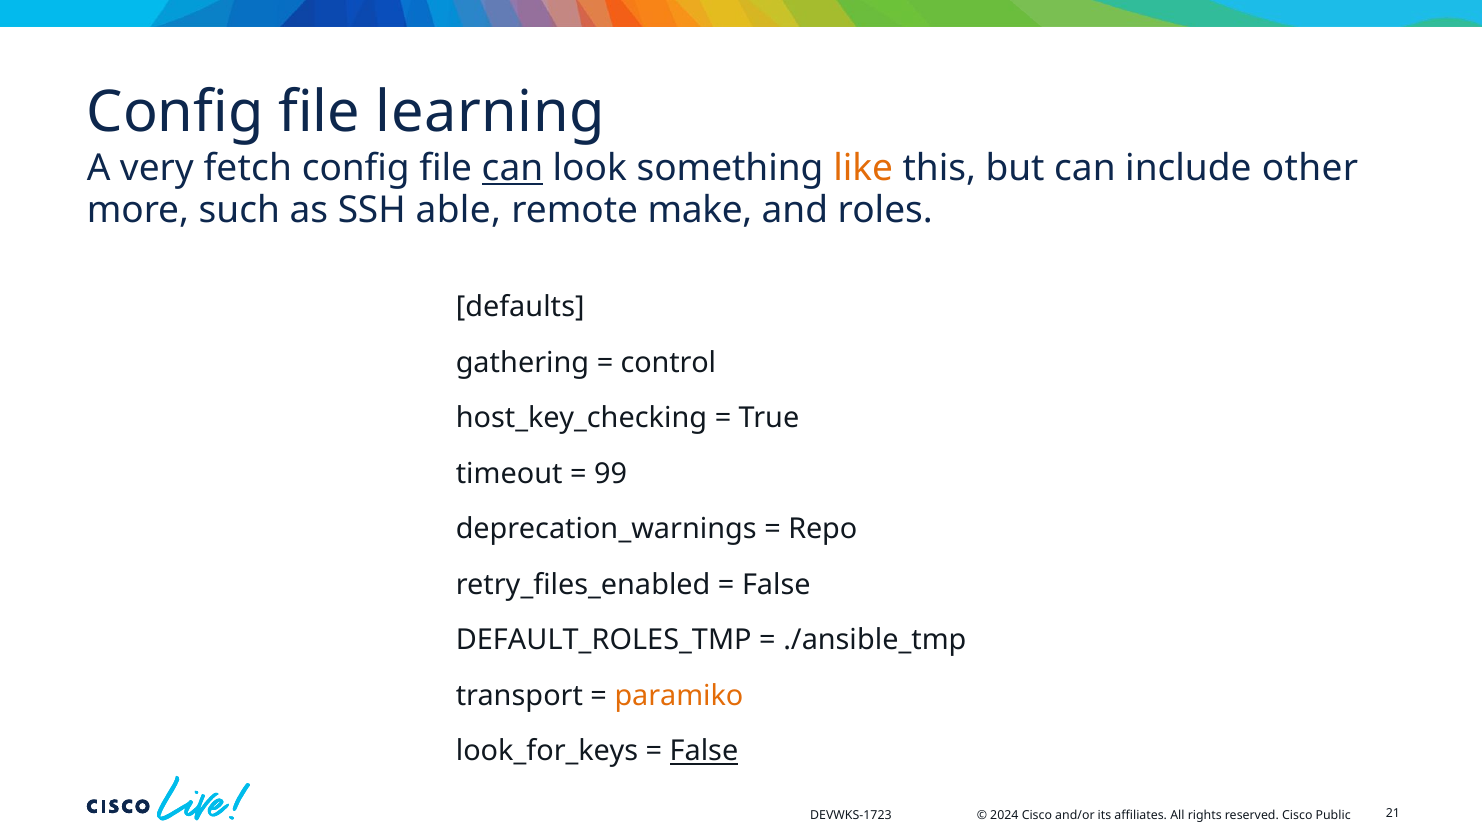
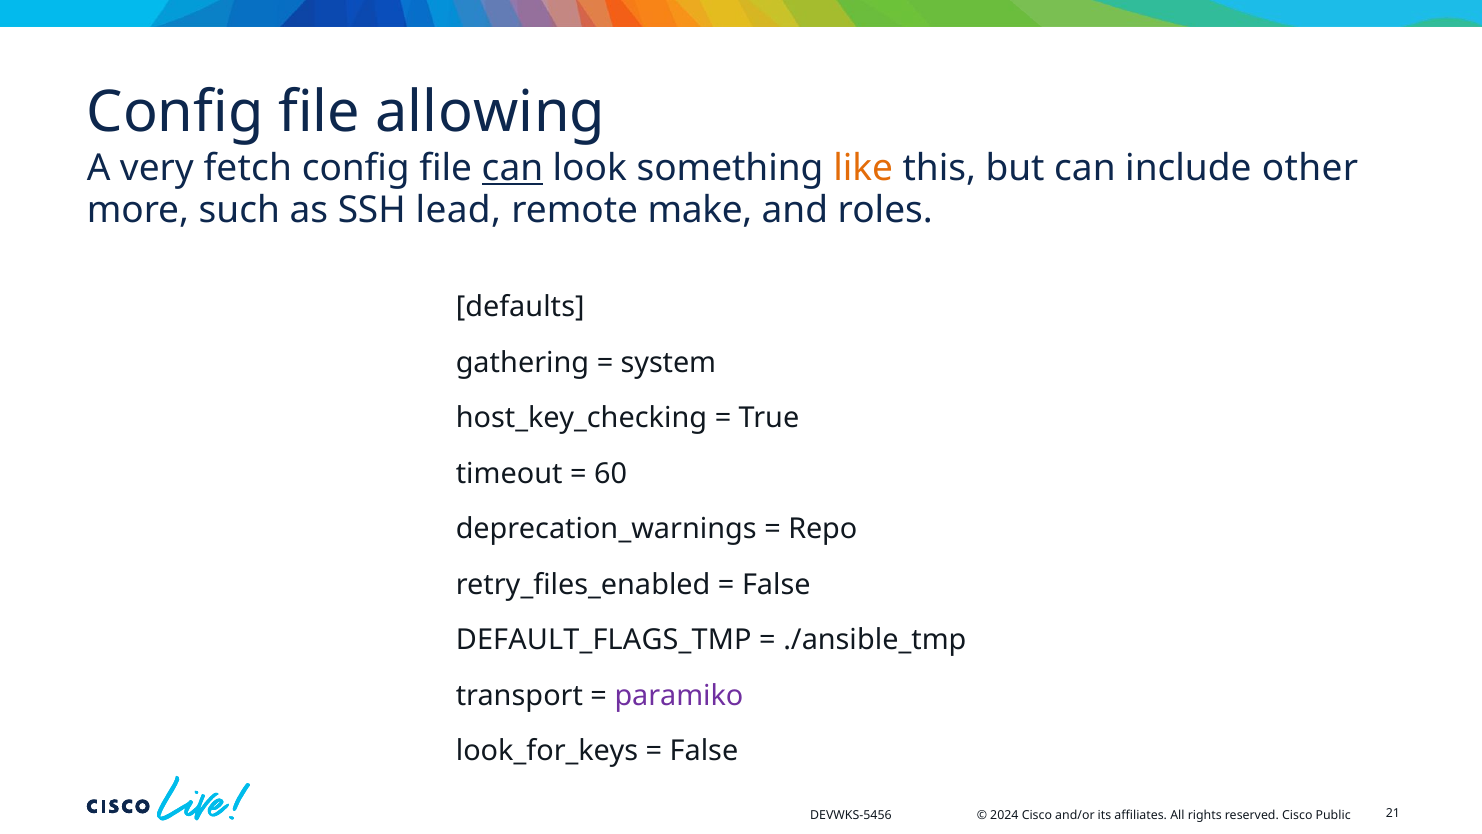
learning: learning -> allowing (490, 112)
able: able -> lead (458, 210)
control: control -> system (668, 363)
99: 99 -> 60 (611, 474)
DEFAULT_ROLES_TMP: DEFAULT_ROLES_TMP -> DEFAULT_FLAGS_TMP (604, 640)
paramiko colour: orange -> purple (679, 696)
False underline: present -> none (704, 751)
DEVWKS-1723: DEVWKS-1723 -> DEVWKS-5456 (851, 815)
